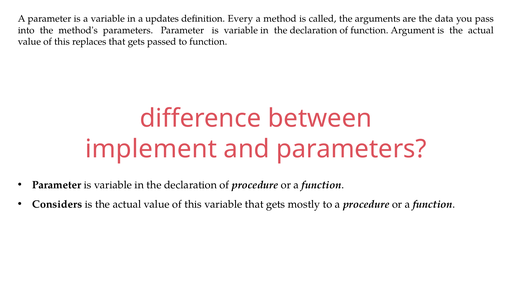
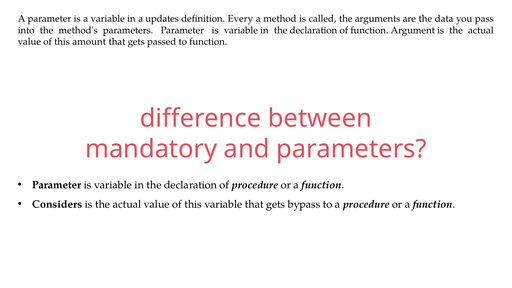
replaces: replaces -> amount (89, 42)
implement: implement -> mandatory (151, 149)
mostly: mostly -> bypass (304, 204)
